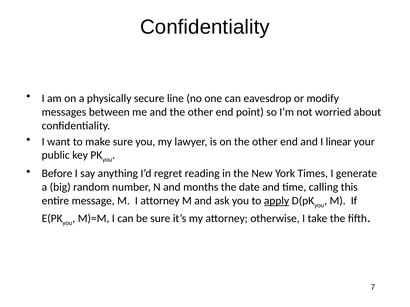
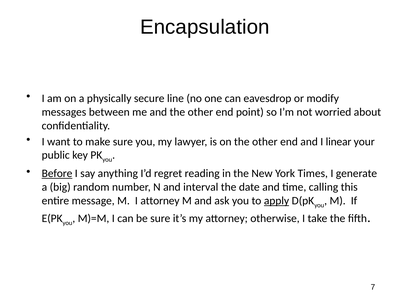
Confidentiality: Confidentiality -> Encapsulation (205, 27)
Before underline: none -> present (57, 174)
months: months -> interval (201, 187)
